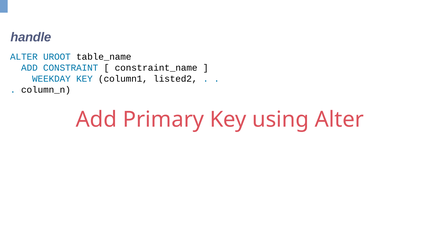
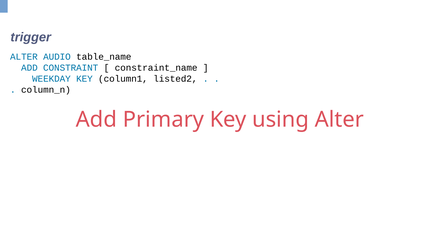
handle: handle -> trigger (31, 37)
UROOT: UROOT -> AUDIO (57, 57)
